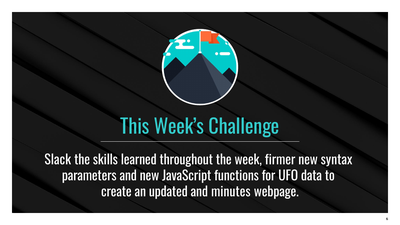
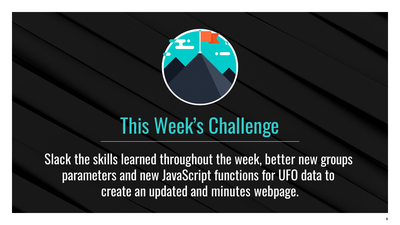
firmer: firmer -> better (280, 160)
syntax: syntax -> groups (337, 160)
